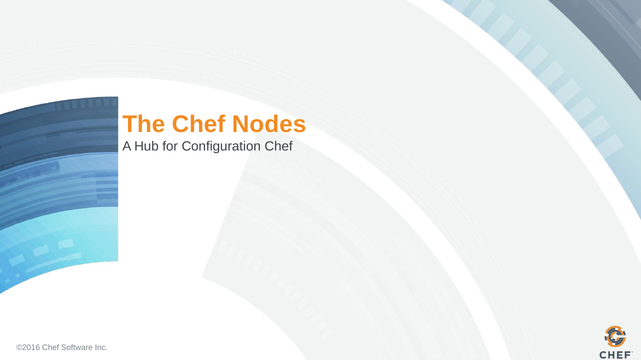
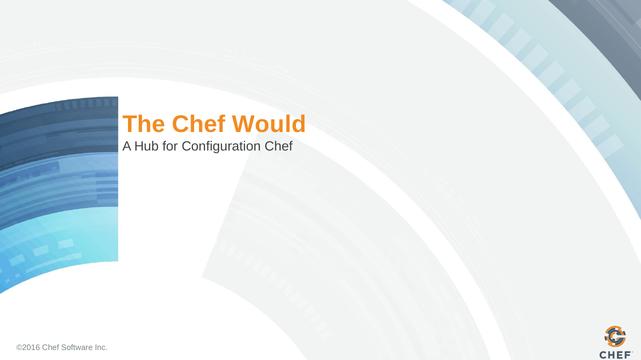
Nodes: Nodes -> Would (269, 125)
